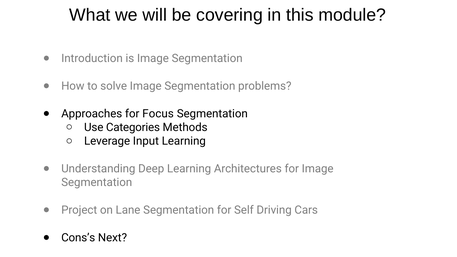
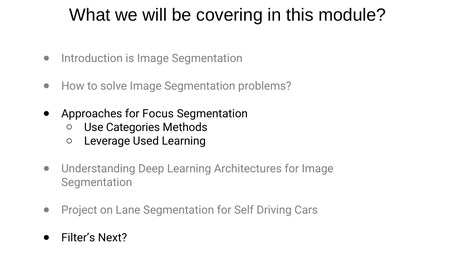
Input: Input -> Used (146, 141)
Cons’s: Cons’s -> Filter’s (78, 238)
